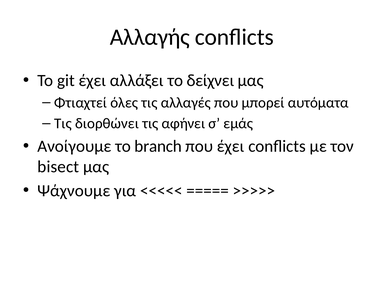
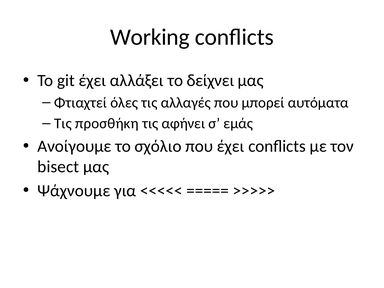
Αλλαγής: Αλλαγής -> Working (150, 37)
διορθώνει: διορθώνει -> προσθήκη (107, 124)
branch: branch -> σχόλιο (158, 146)
